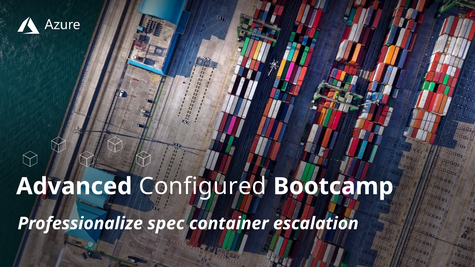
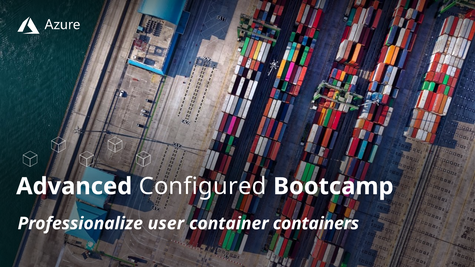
spec: spec -> user (166, 224)
escalation: escalation -> containers (316, 224)
